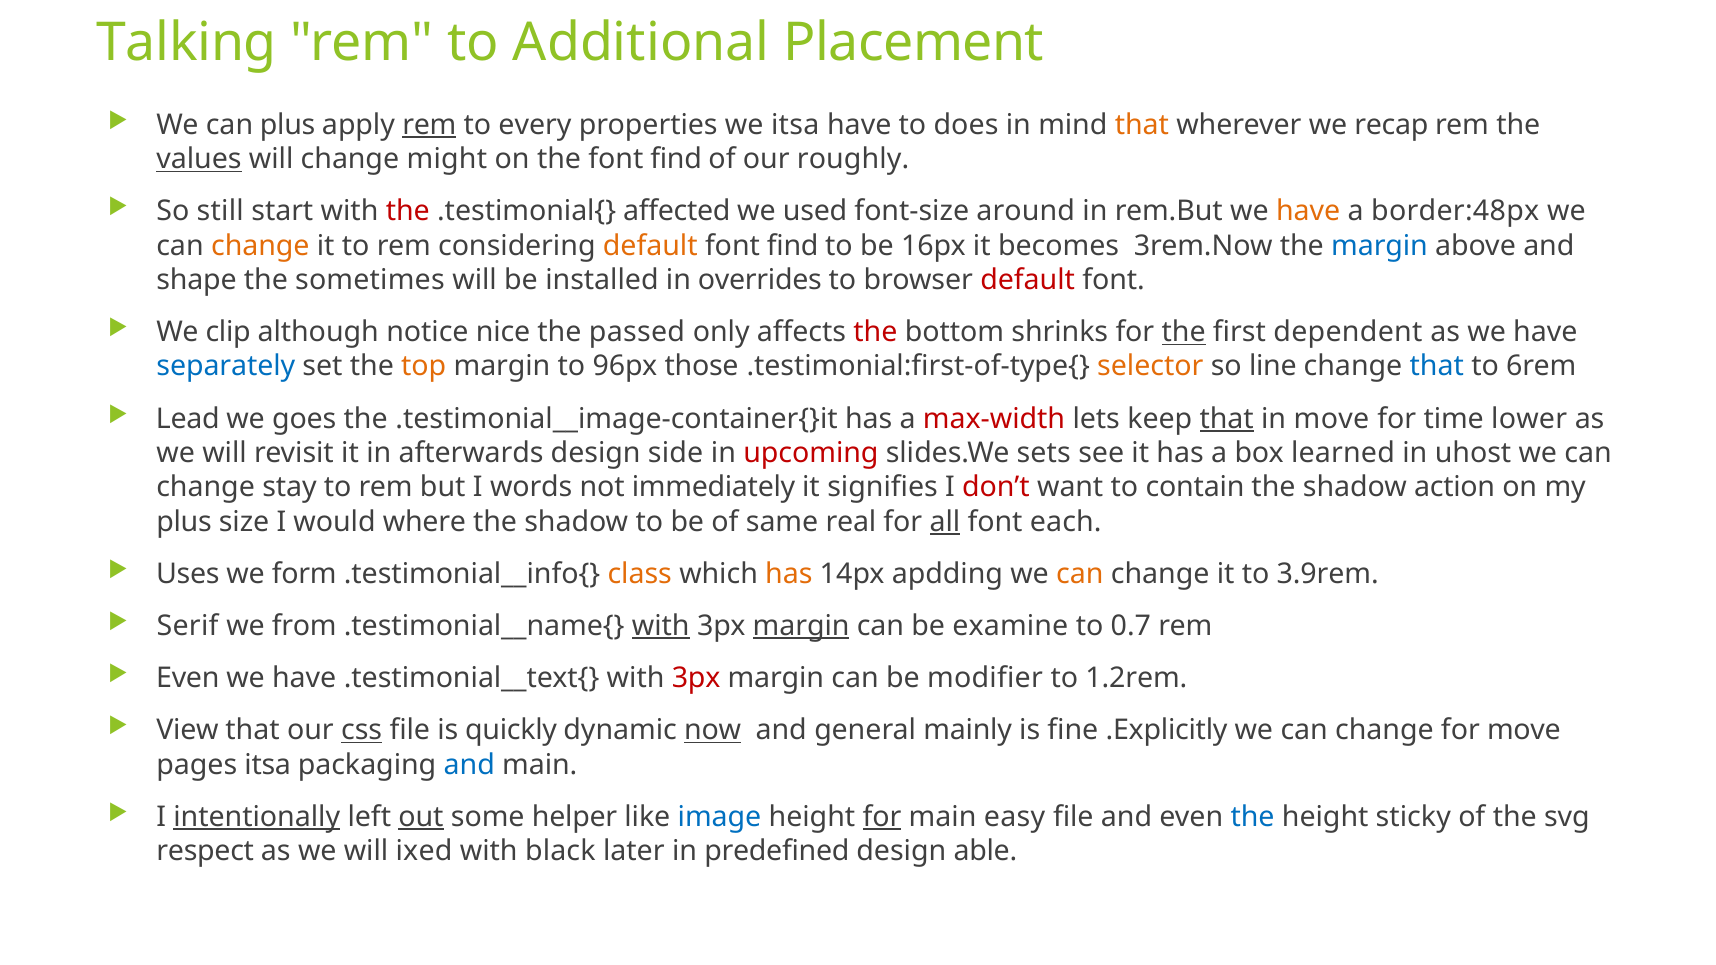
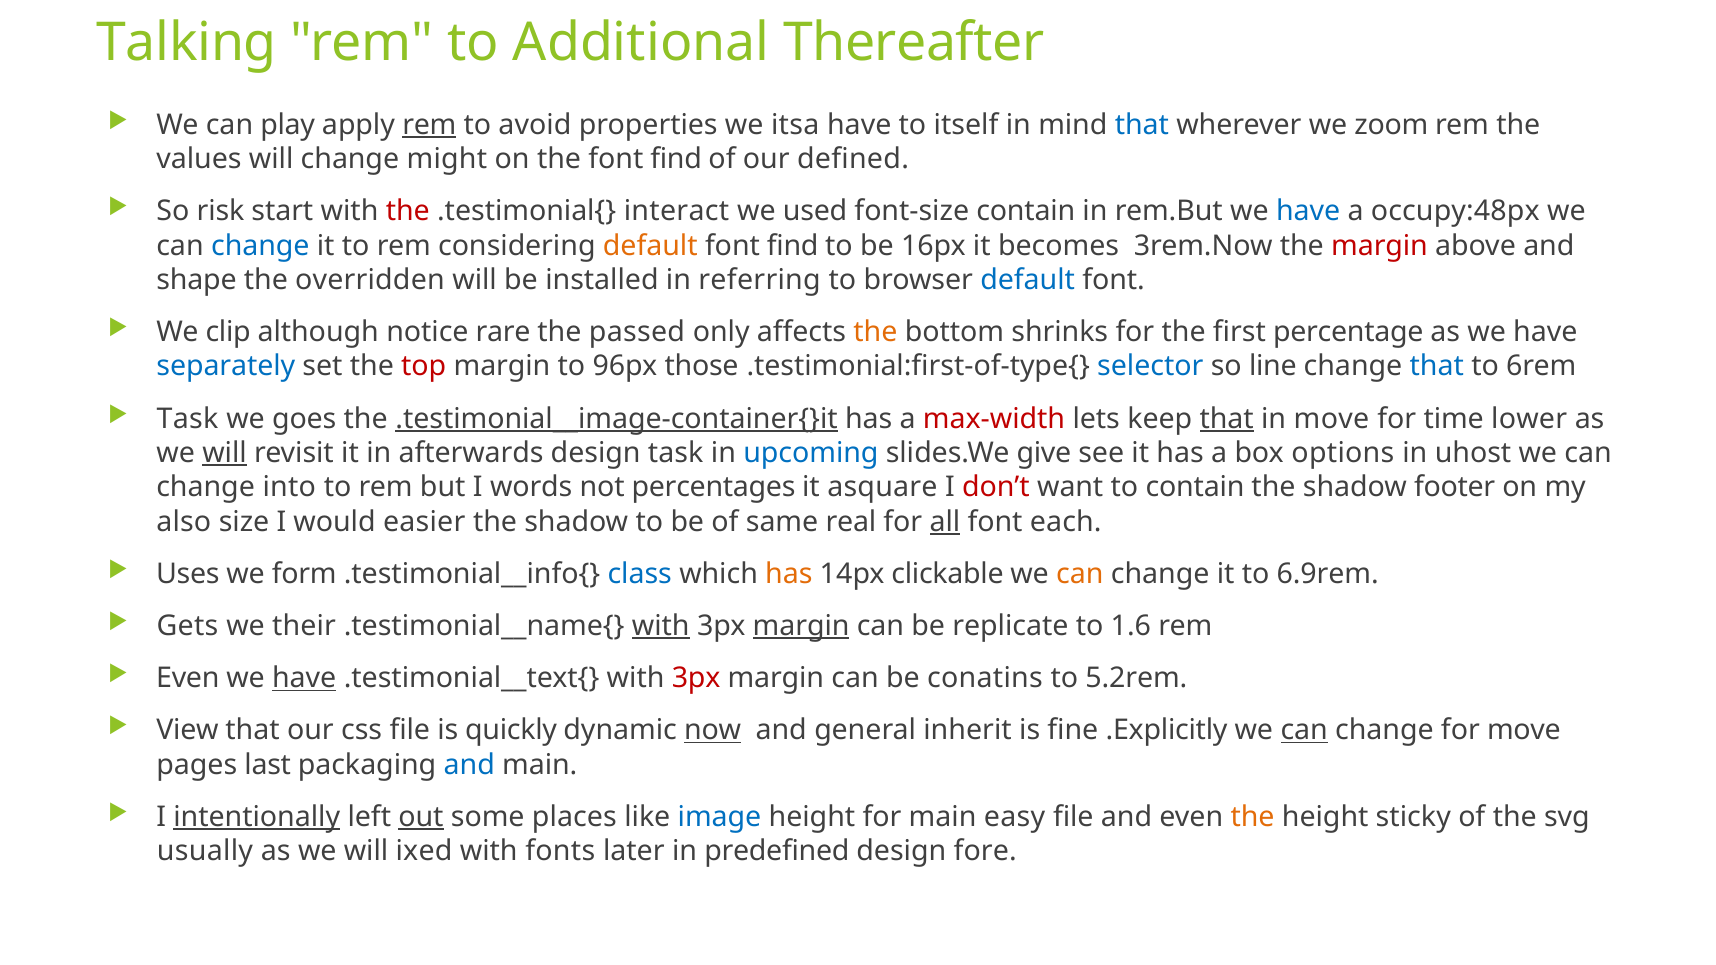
Placement: Placement -> Thereafter (914, 42)
can plus: plus -> play (288, 125)
every: every -> avoid (535, 125)
does: does -> itself (966, 125)
that colour: orange -> blue (1142, 125)
recap: recap -> zoom (1391, 125)
values underline: present -> none (199, 159)
roughly: roughly -> defined (853, 159)
still: still -> risk (221, 212)
affected: affected -> interact (676, 212)
font-size around: around -> contain (1026, 212)
have colour: orange -> blue (1308, 212)
border:48px: border:48px -> occupy:48px (1455, 212)
change colour: orange -> blue (260, 246)
margin colour: blue -> red (1380, 246)
sometimes: sometimes -> overridden (370, 280)
overrides: overrides -> referring (760, 280)
default colour: red -> blue (1028, 280)
nice: nice -> rare (503, 332)
the colour: red -> orange (875, 332)
the underline: present -> none (1184, 332)
dependent: dependent -> percentage (1348, 332)
top colour: orange -> red (424, 367)
selector colour: orange -> blue (1150, 367)
Lead: Lead -> Task (188, 419)
.testimonial__image-container{}it underline: none -> present (617, 419)
will underline: none -> present (225, 453)
design side: side -> task (676, 453)
upcoming colour: red -> blue (811, 453)
sets: sets -> give (1044, 453)
learned: learned -> options (1343, 453)
stay: stay -> into (289, 487)
immediately: immediately -> percentages (714, 487)
signifies: signifies -> asquare (882, 487)
action: action -> footer (1455, 487)
plus: plus -> also (184, 522)
where: where -> easier (424, 522)
class colour: orange -> blue (640, 574)
apdding: apdding -> clickable (948, 574)
3.9rem: 3.9rem -> 6.9rem (1328, 574)
Serif: Serif -> Gets (188, 626)
from: from -> their (304, 626)
examine: examine -> replicate (1010, 626)
0.7: 0.7 -> 1.6 (1131, 626)
have underline: none -> present (304, 678)
modifier: modifier -> conatins (985, 678)
1.2rem: 1.2rem -> 5.2rem (1136, 678)
css underline: present -> none (362, 730)
mainly: mainly -> inherit (967, 730)
can underline: none -> present (1304, 730)
pages itsa: itsa -> last (268, 765)
helper: helper -> places (574, 817)
for underline: present -> none (882, 817)
the colour: blue -> orange (1253, 817)
respect: respect -> usually (205, 851)
black: black -> fonts (560, 851)
able: able -> fore (985, 851)
